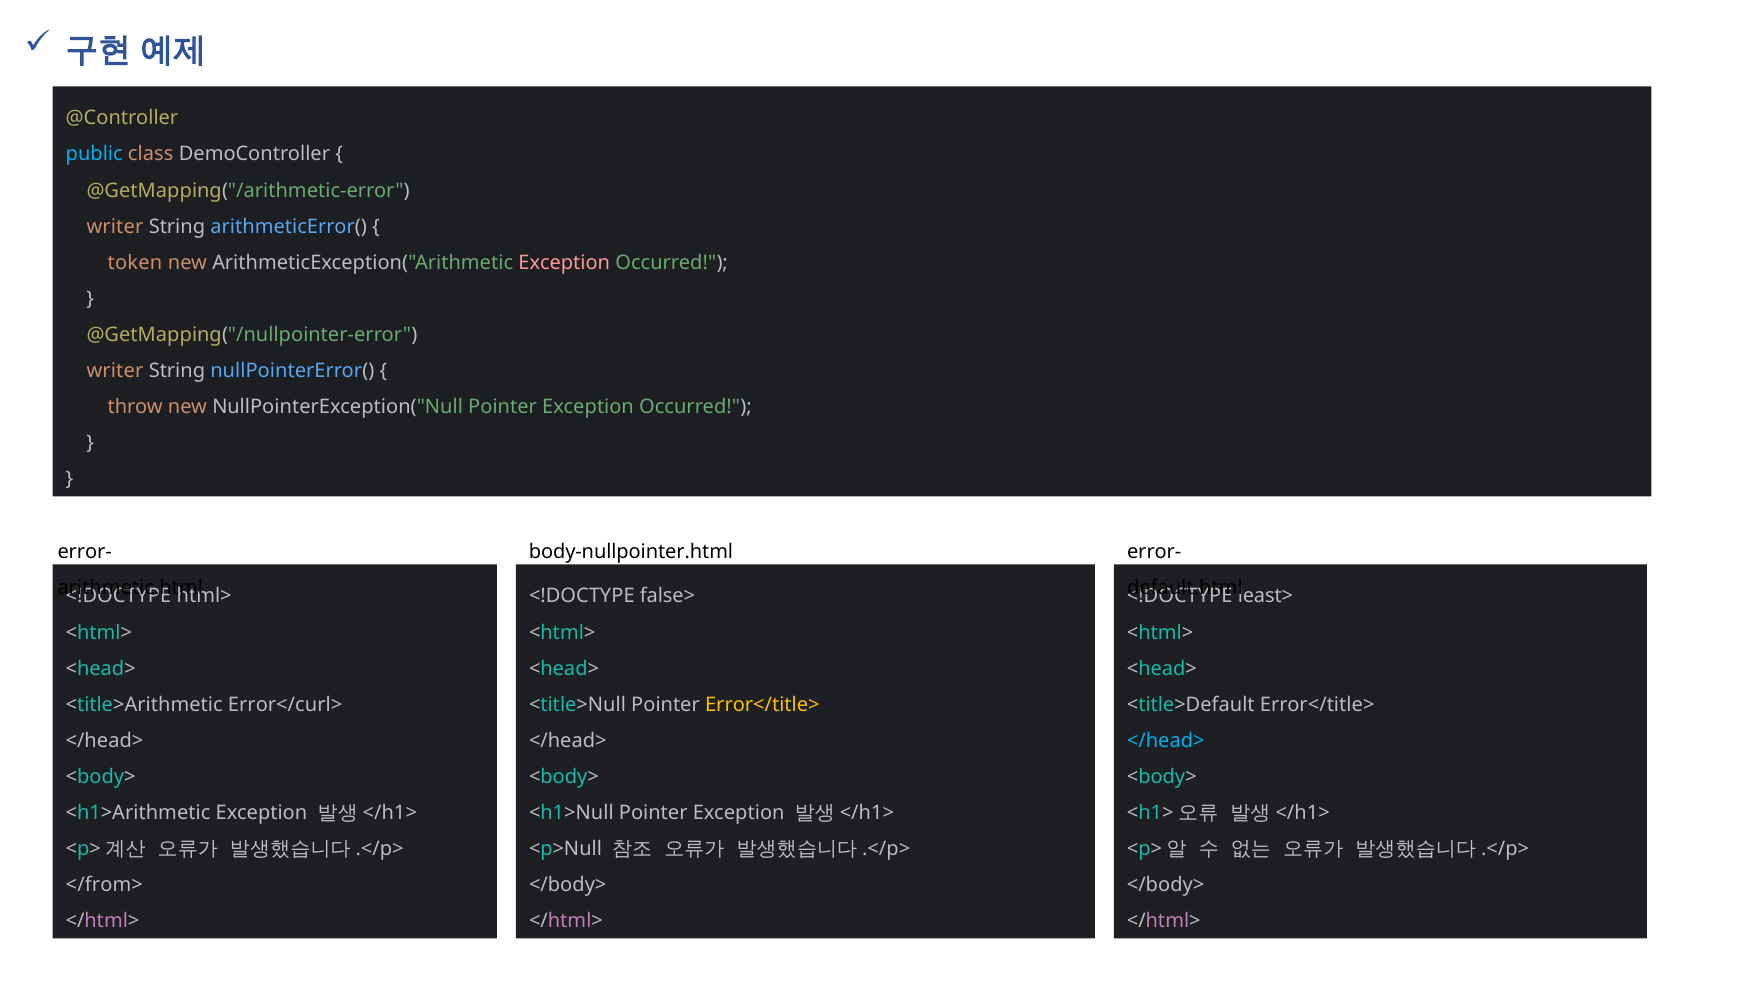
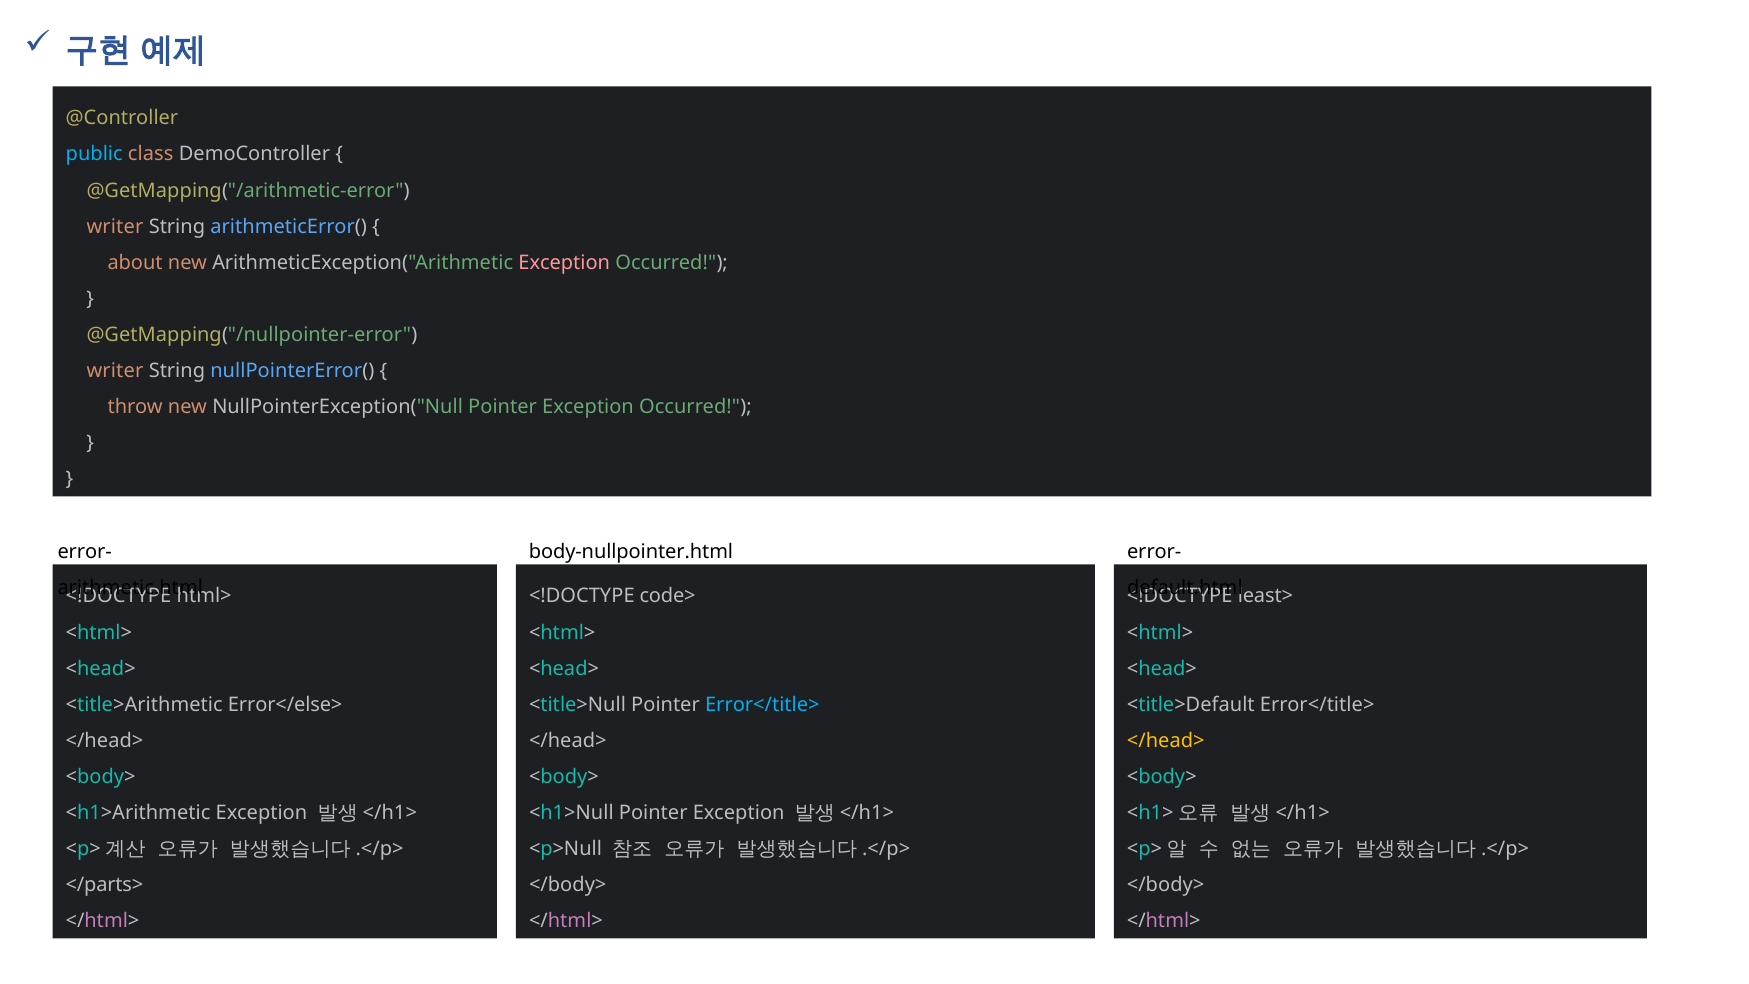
token: token -> about (135, 263)
false>: false> -> code> (668, 596)
Error</curl>: Error</curl> -> Error</else> (285, 704)
Error</title> colour: yellow -> light blue (762, 704)
</head> colour: light blue -> yellow (1166, 741)
</from>: </from> -> </parts> (104, 885)
